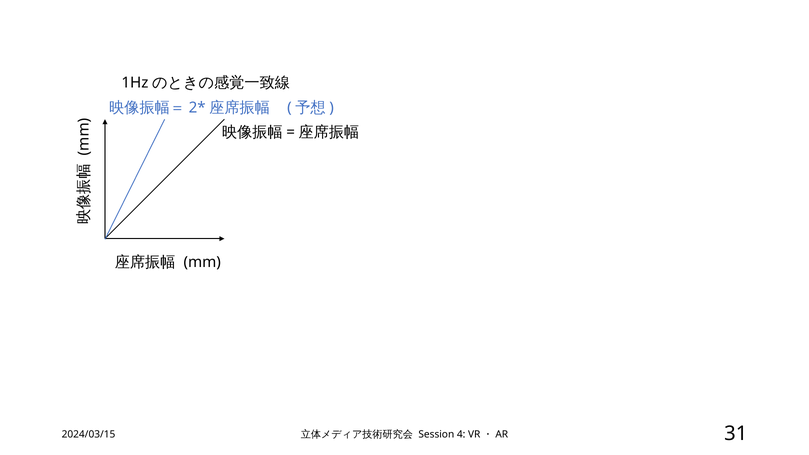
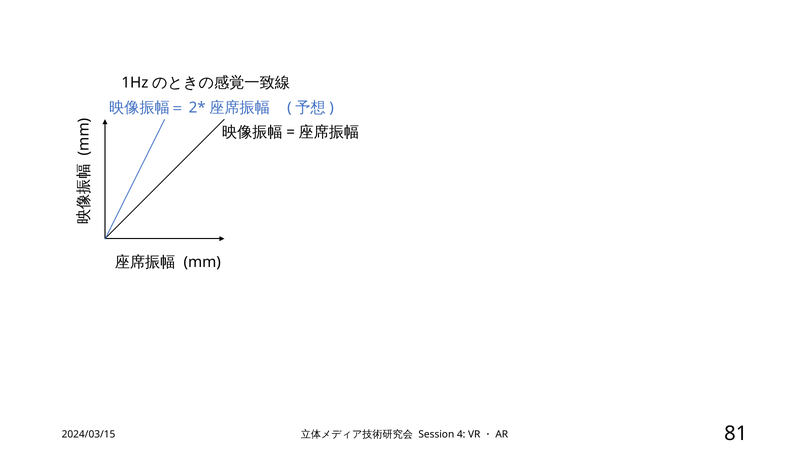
31: 31 -> 81 (736, 434)
